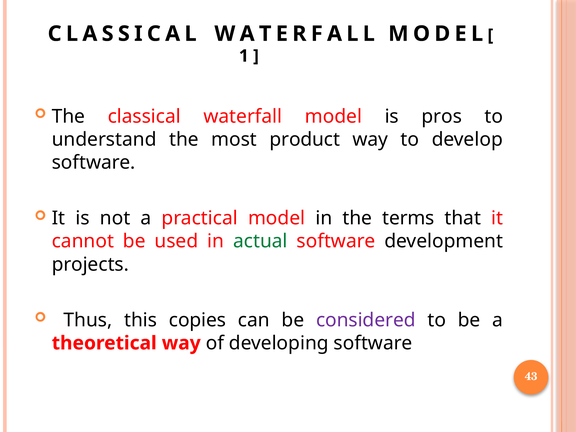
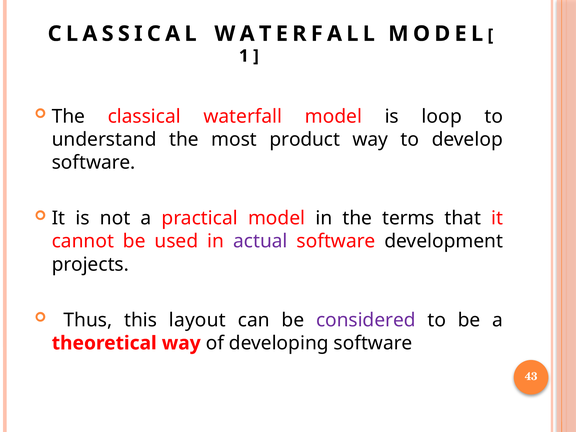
pros: pros -> loop (442, 117)
actual colour: green -> purple (260, 241)
copies: copies -> layout (197, 320)
